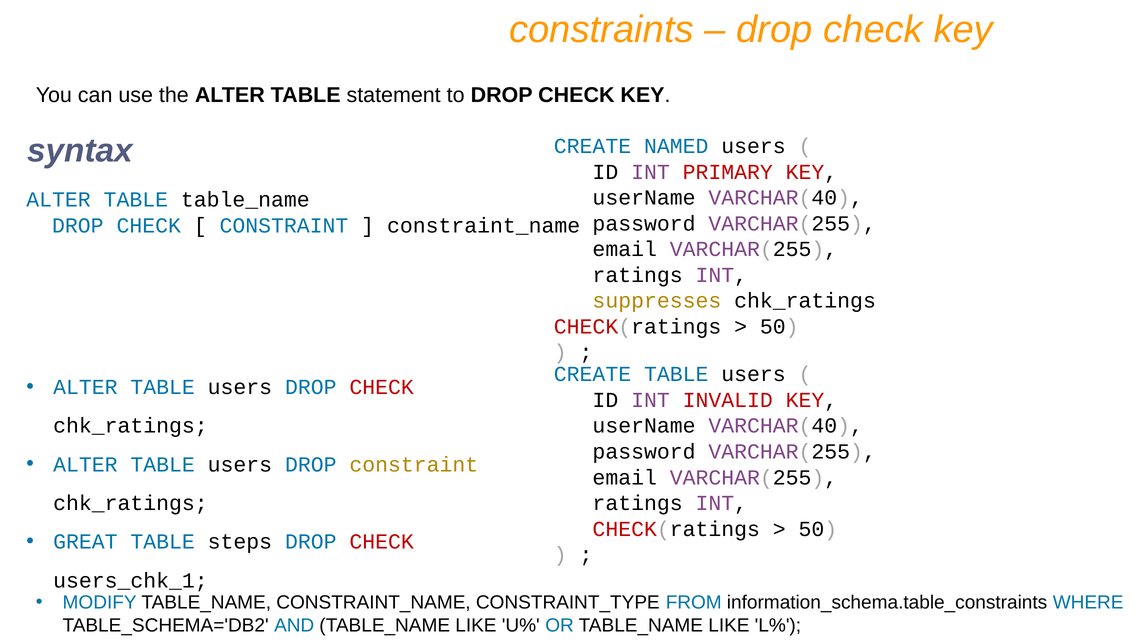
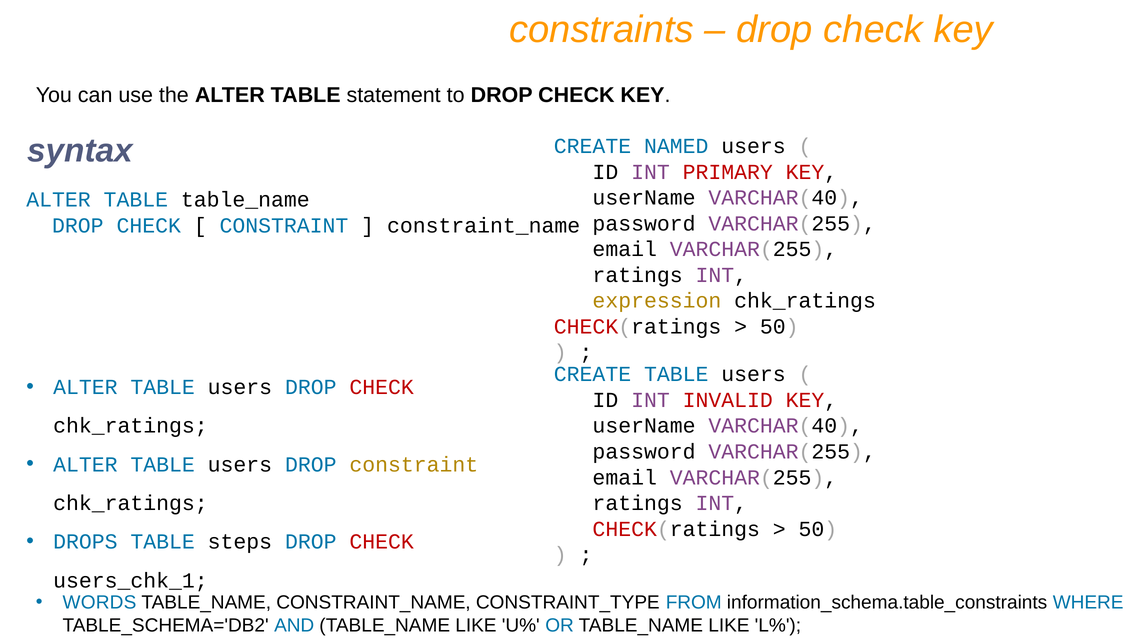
suppresses: suppresses -> expression (657, 301)
GREAT: GREAT -> DROPS (85, 542)
MODIFY: MODIFY -> WORDS (100, 603)
